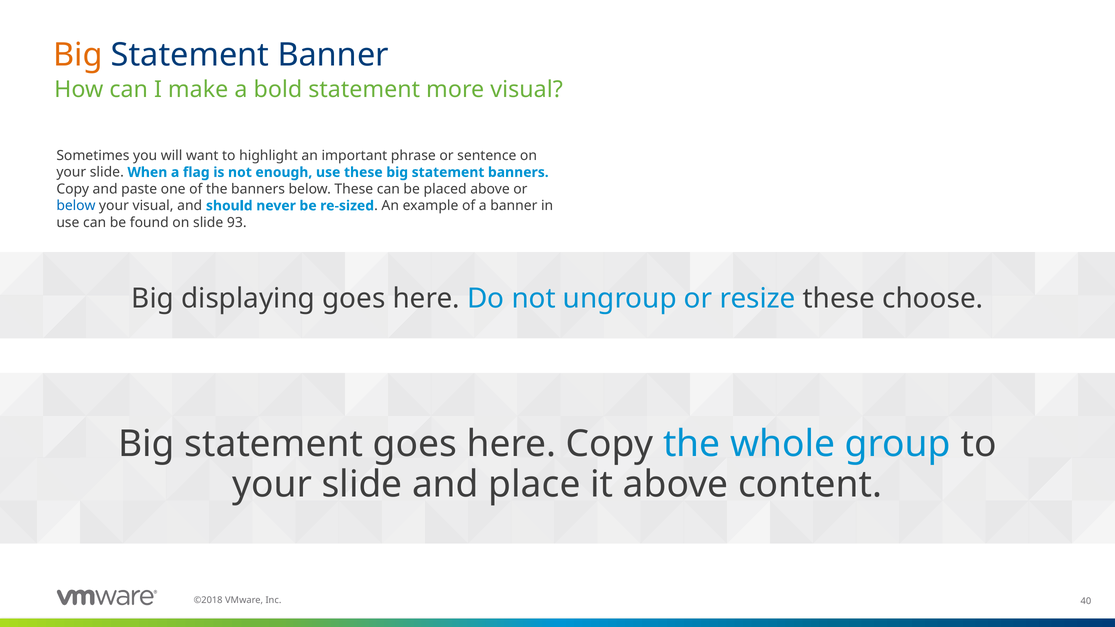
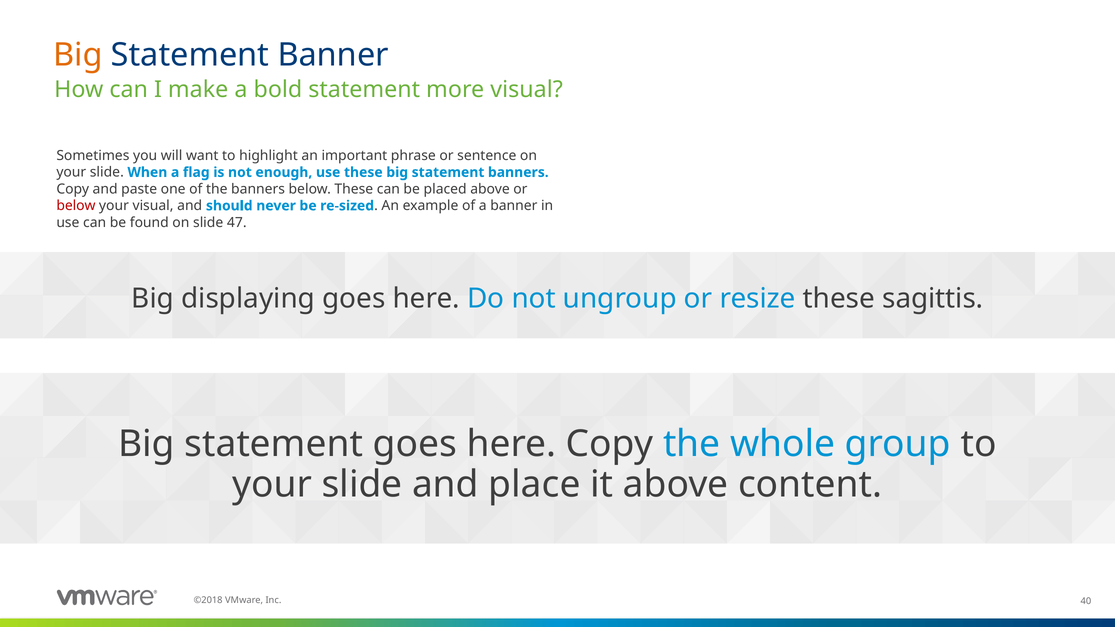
below colour: blue -> red (76, 206)
93: 93 -> 47 (237, 223)
choose: choose -> sagittis (933, 299)
